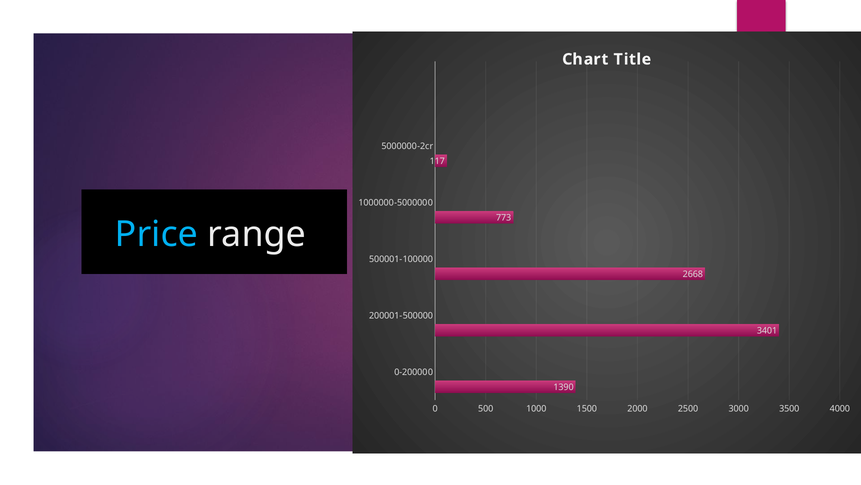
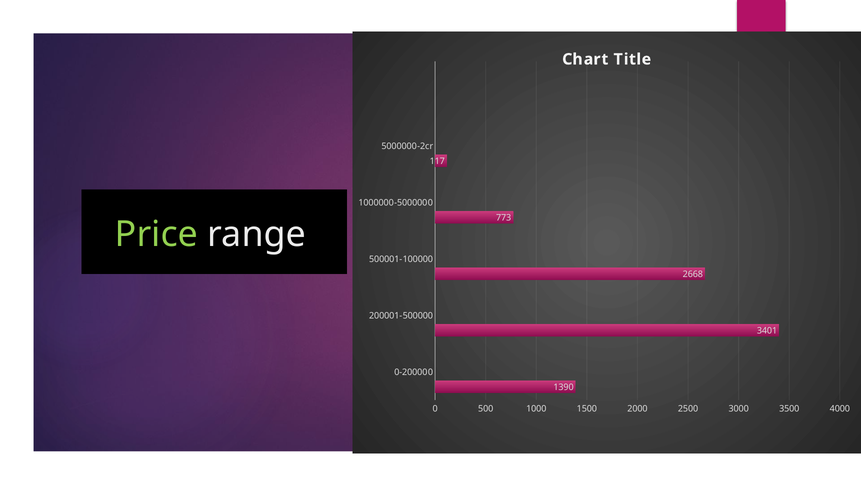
Price colour: light blue -> light green (157, 234)
